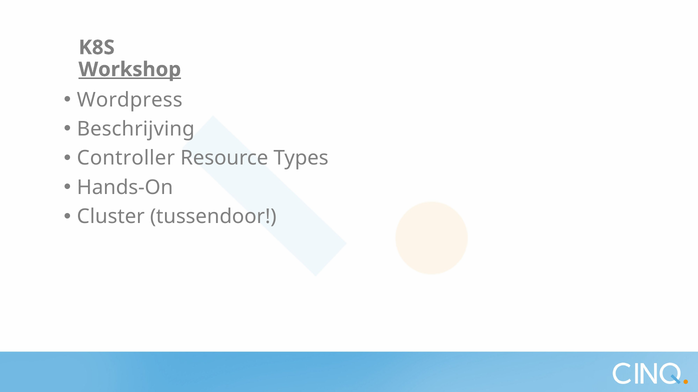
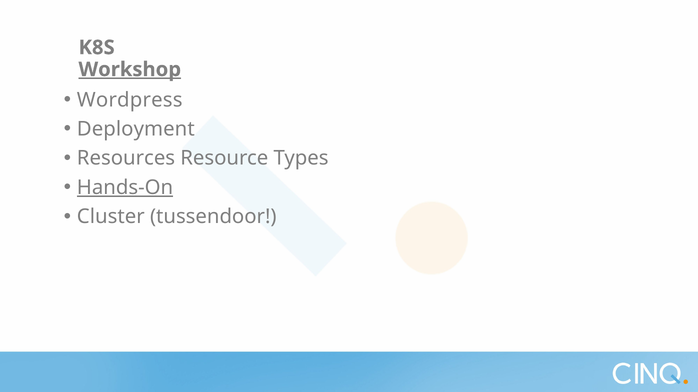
Beschrijving: Beschrijving -> Deployment (136, 129)
Controller: Controller -> Resources (126, 158)
Hands-On underline: none -> present (125, 188)
